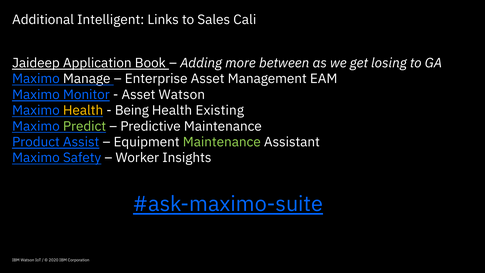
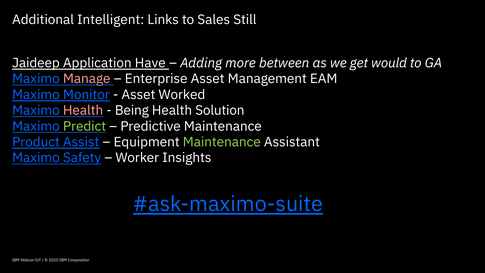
Cali: Cali -> Still (245, 20)
Book: Book -> Have (150, 63)
losing: losing -> would (389, 63)
Manage colour: white -> pink (87, 79)
Asset Watson: Watson -> Worked (182, 95)
Health colour: yellow -> pink (83, 110)
Existing: Existing -> Solution (220, 110)
